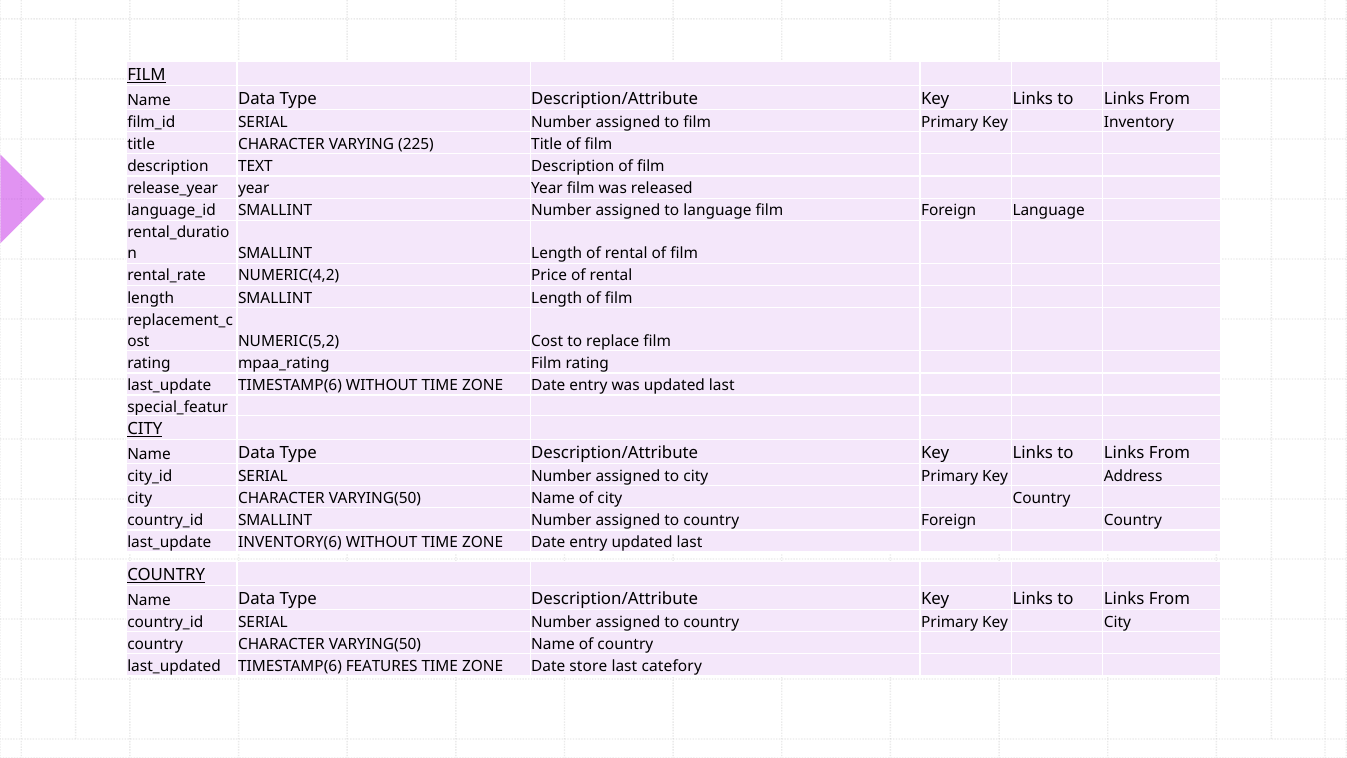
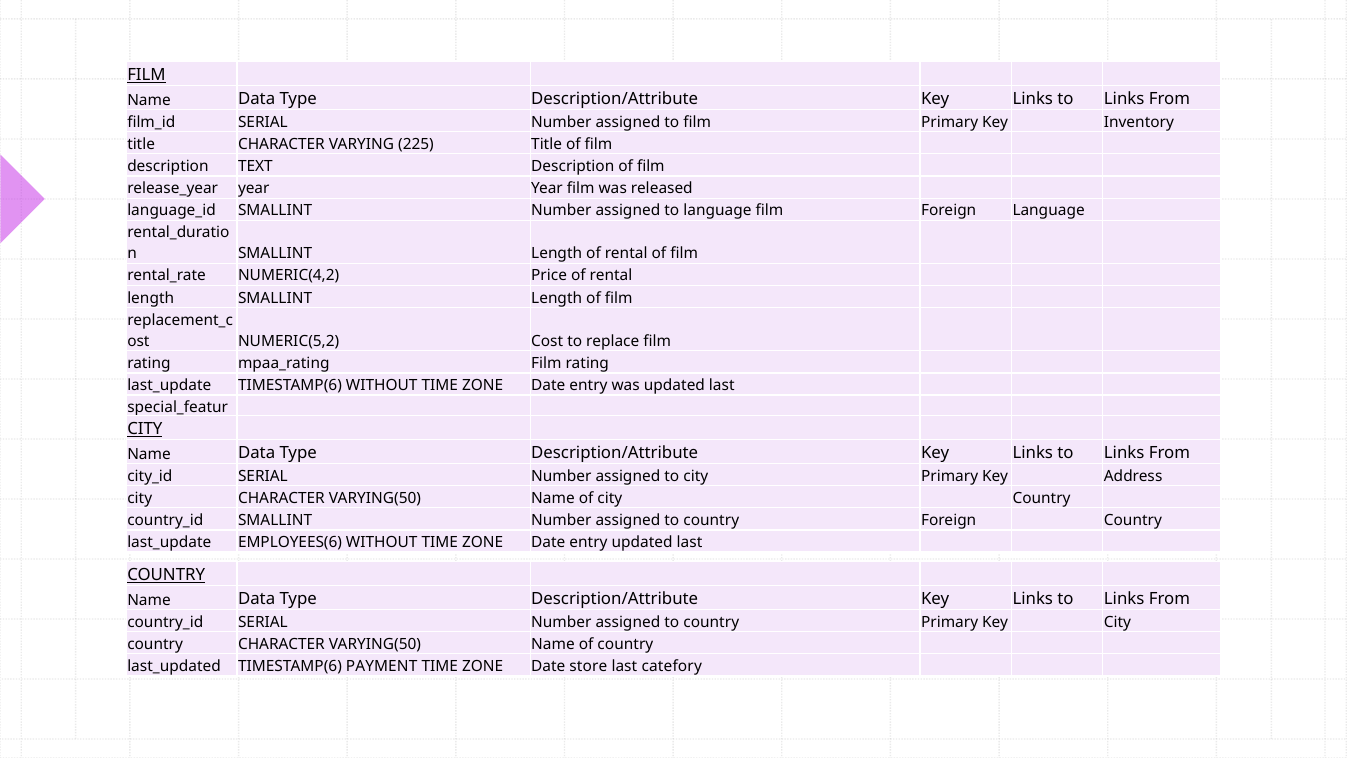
INVENTORY(6: INVENTORY(6 -> EMPLOYEES(6 (290, 542)
TIMESTAMP(6 FEATURES: FEATURES -> PAYMENT (382, 666)
